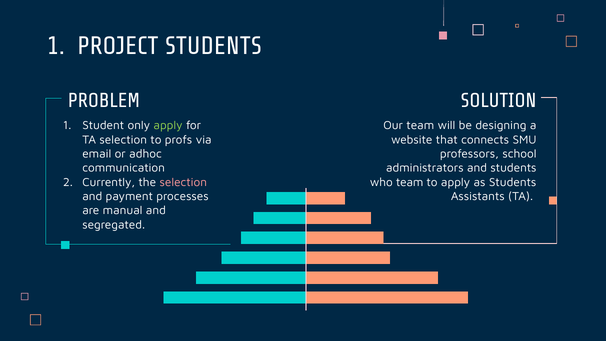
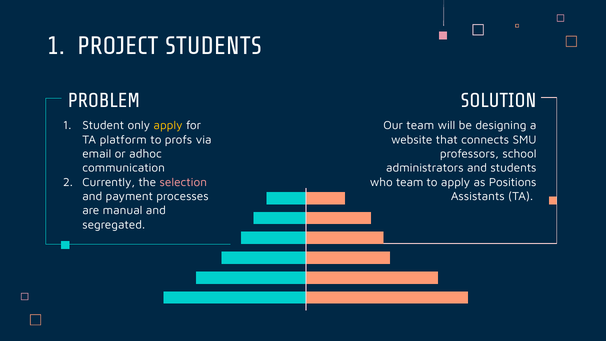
apply colour: light green -> yellow (168, 126)
TA selection: selection -> platform (123, 140)
as Students: Students -> Positions (513, 182)
